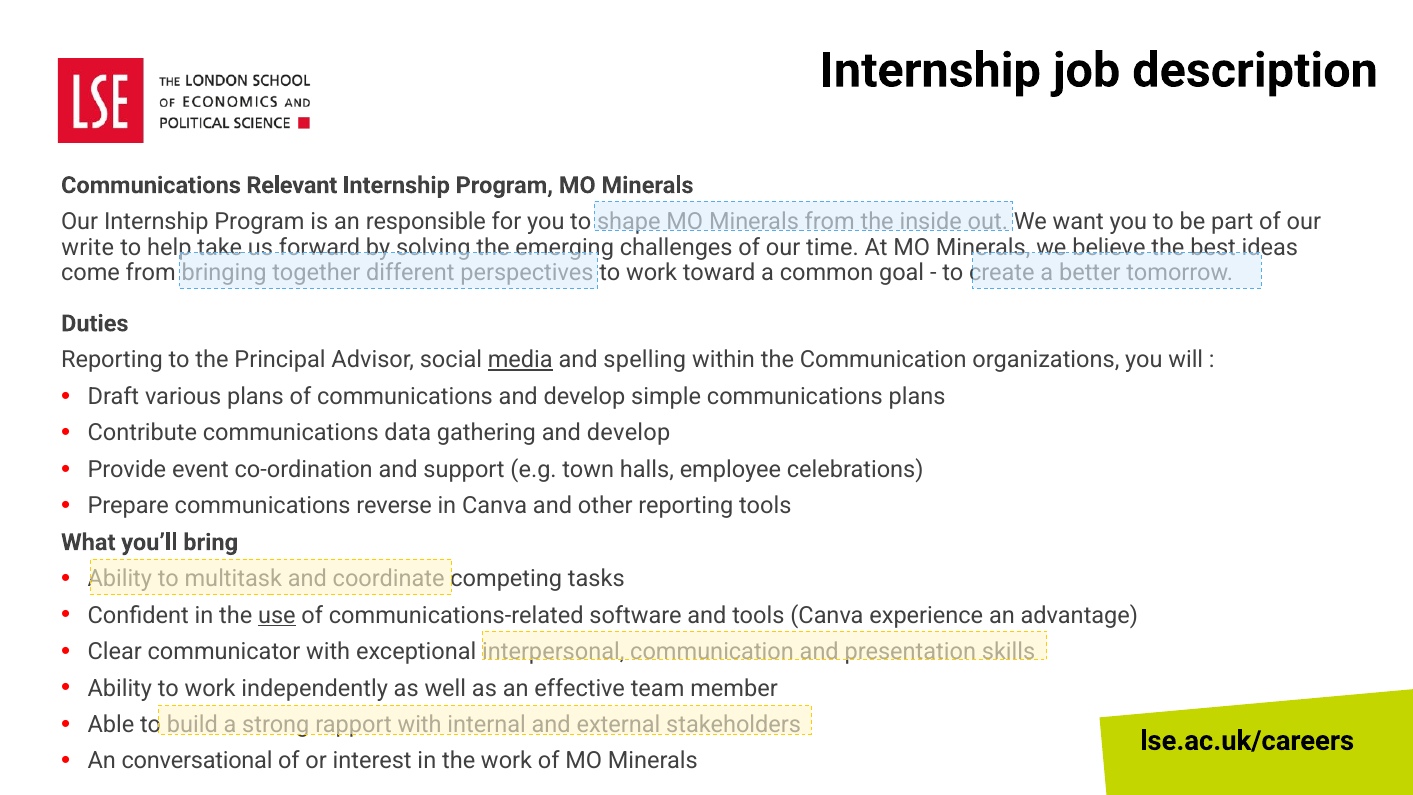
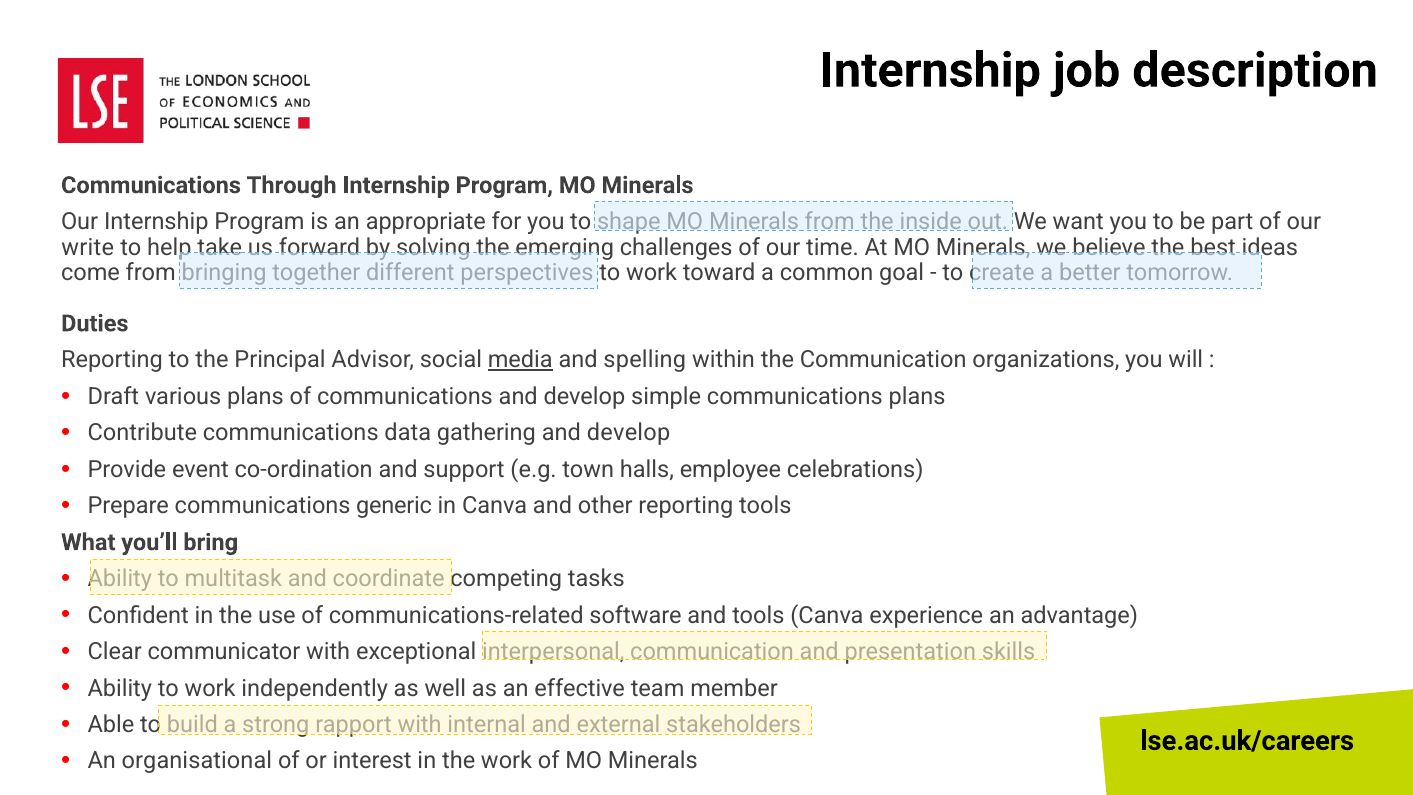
Relevant: Relevant -> Through (292, 185)
responsible: responsible -> appropriate (426, 222)
reverse: reverse -> generic (394, 506)
use underline: present -> none (277, 615)
conversational: conversational -> organisational (197, 761)
